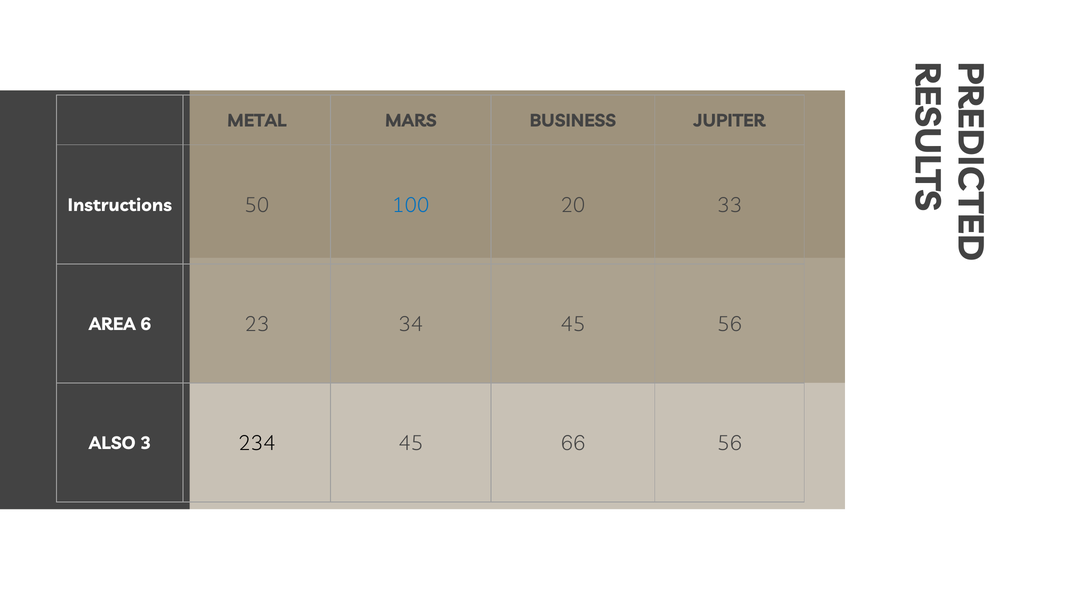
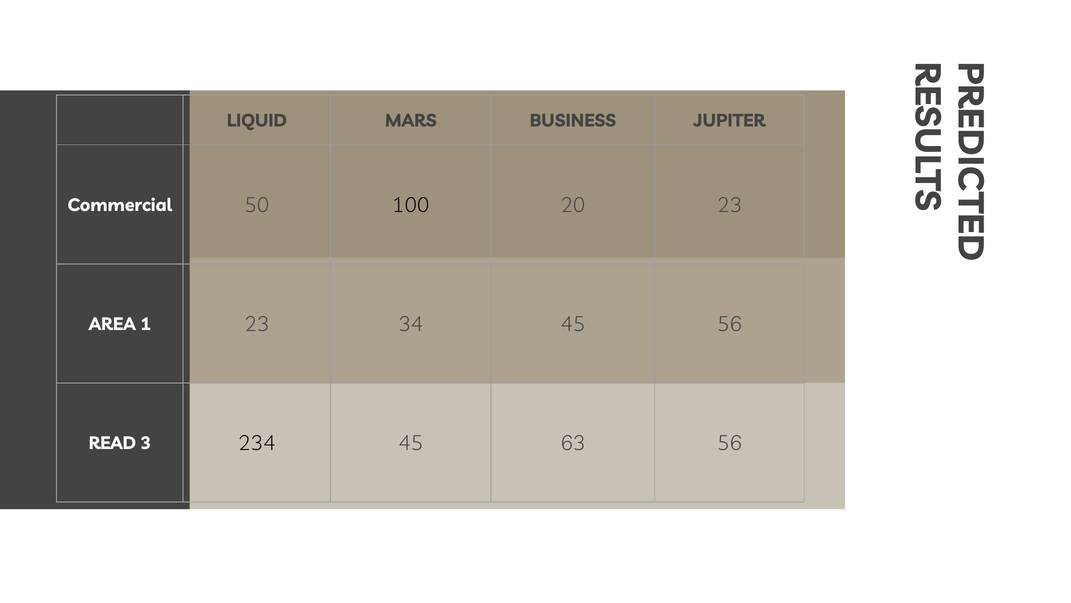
METAL: METAL -> LIQUID (257, 121)
Instructions: Instructions -> Commercial (120, 205)
100 colour: blue -> black (411, 205)
20 33: 33 -> 23 (730, 205)
6: 6 -> 1 (146, 324)
ALSO: ALSO -> READ (112, 443)
66: 66 -> 63 (573, 443)
